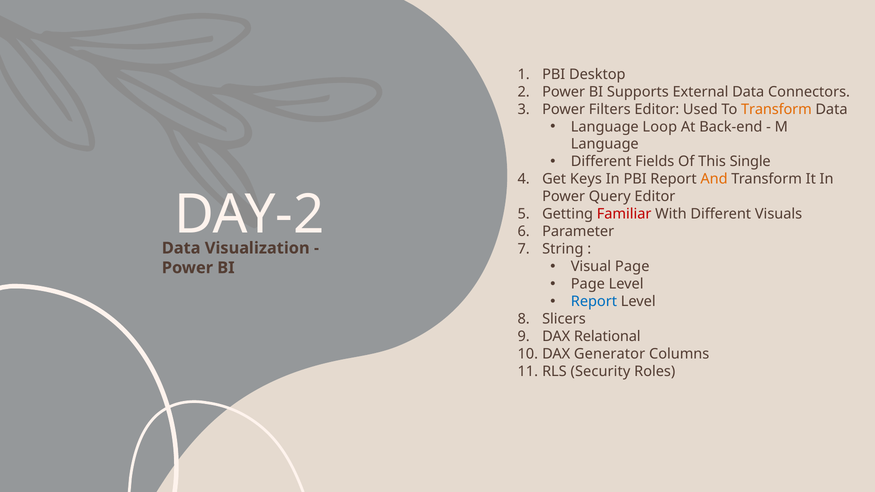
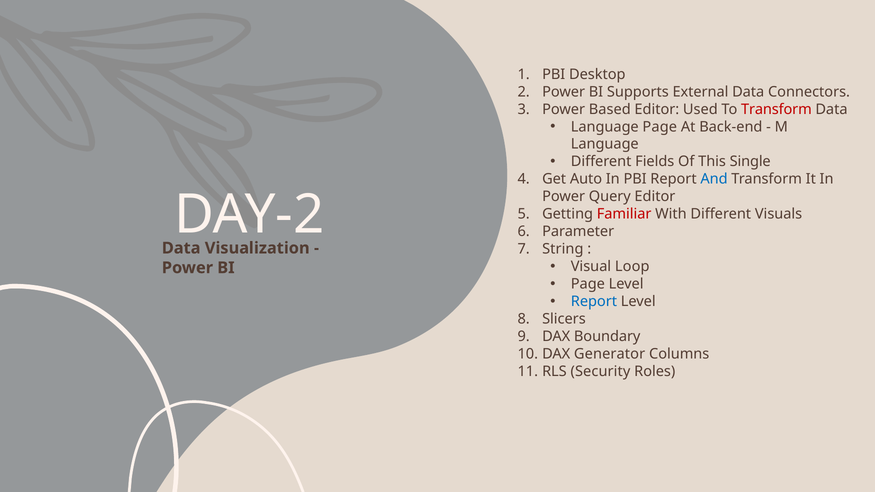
Filters: Filters -> Based (610, 109)
Transform colour: orange -> red (776, 109)
Language Loop: Loop -> Page (660, 127)
Keys: Keys -> Auto (586, 179)
And colour: orange -> blue (714, 179)
Visual Page: Page -> Loop (632, 267)
Relational: Relational -> Boundary (607, 337)
